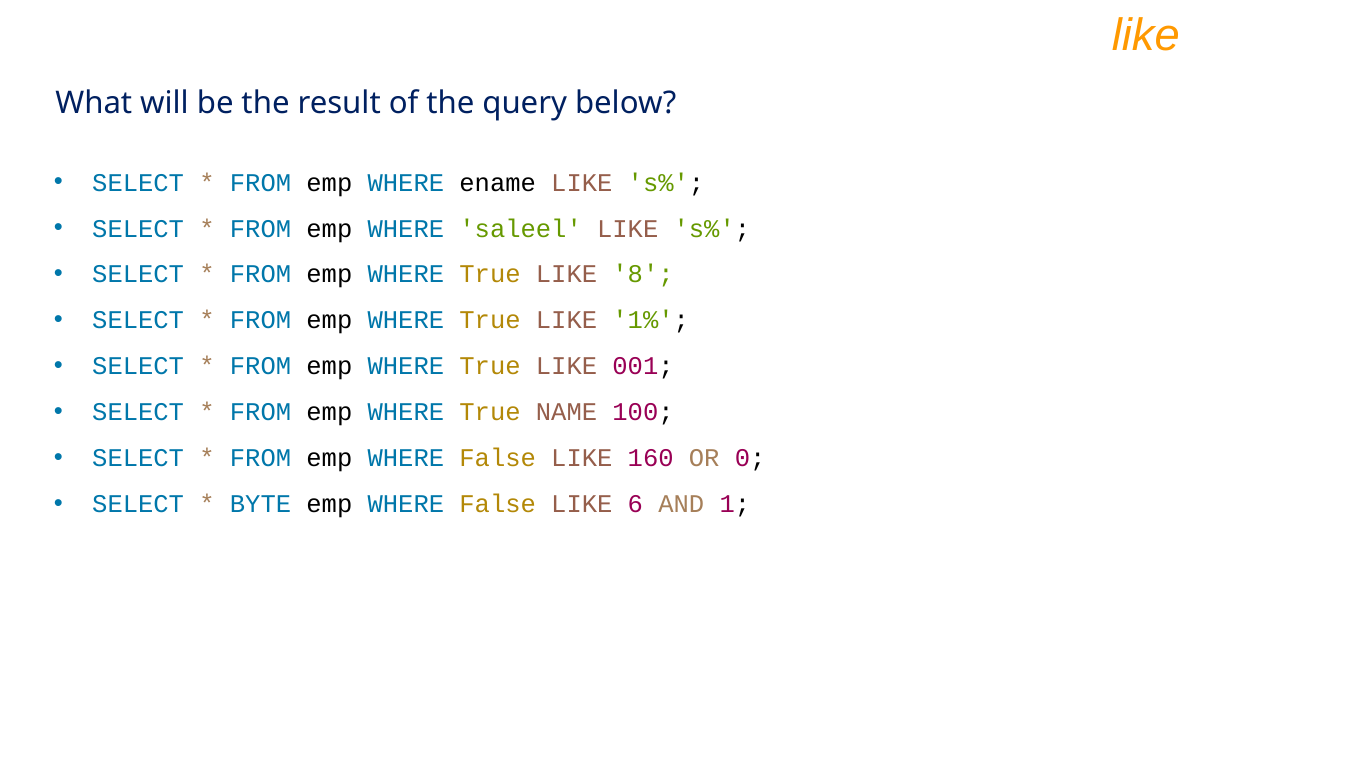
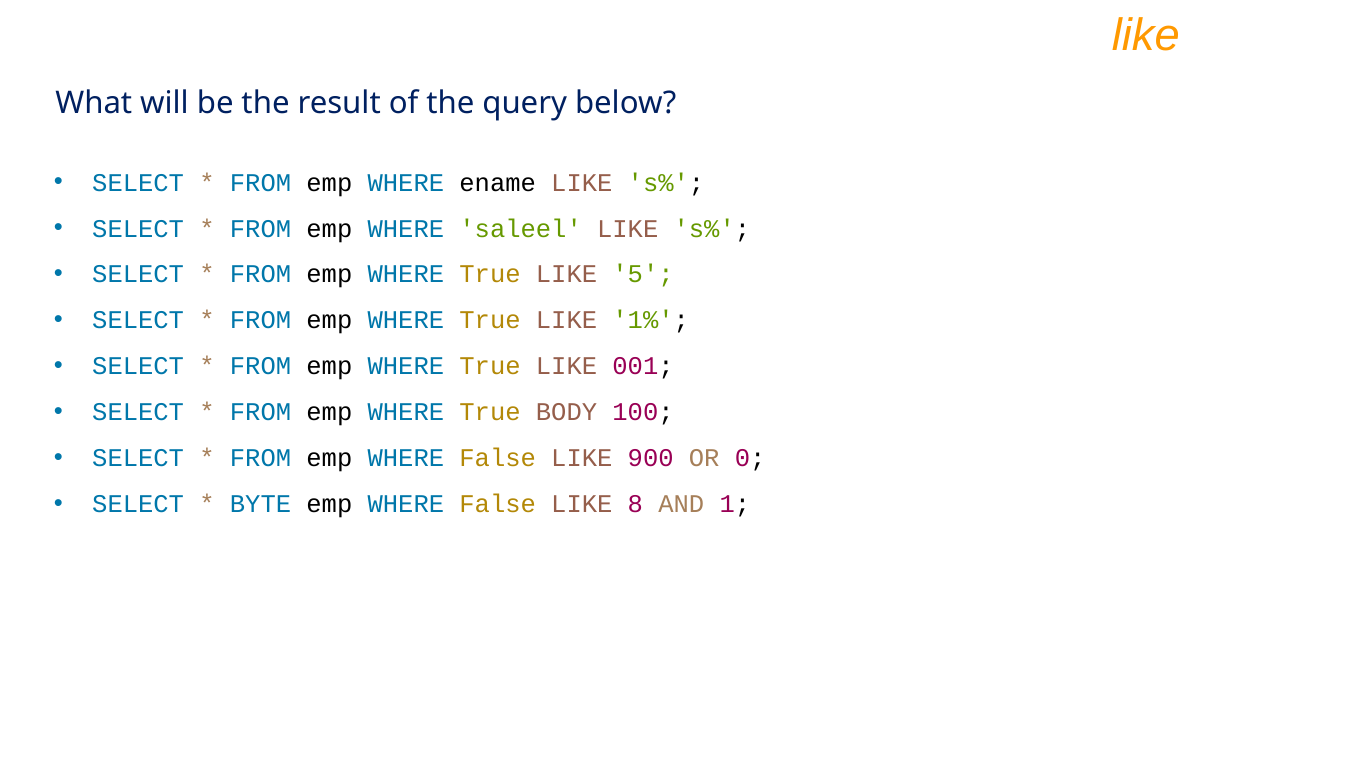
8: 8 -> 5 (643, 275)
NAME: NAME -> BODY (567, 412)
160: 160 -> 900 (651, 458)
6: 6 -> 8 (635, 504)
